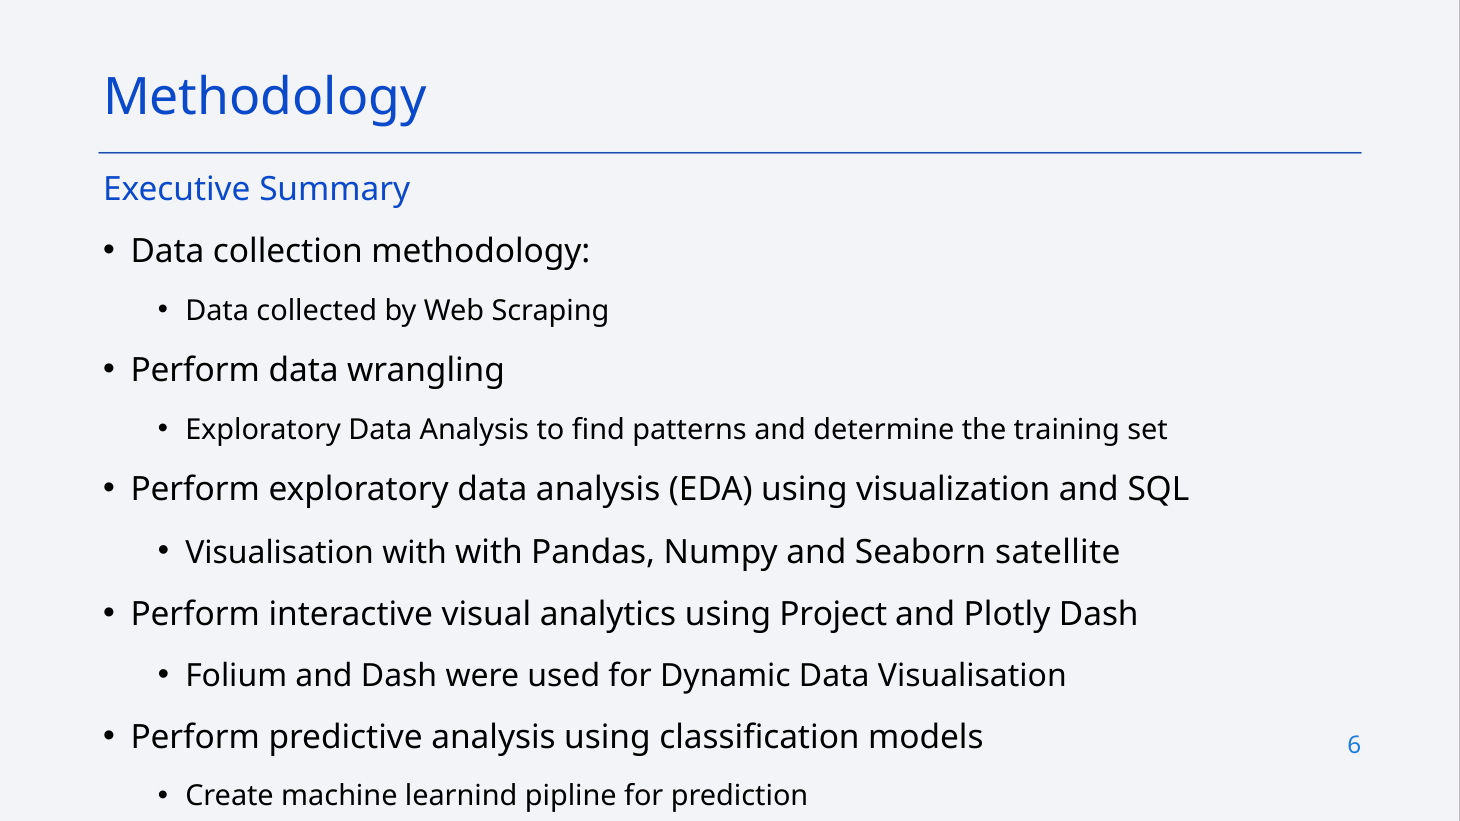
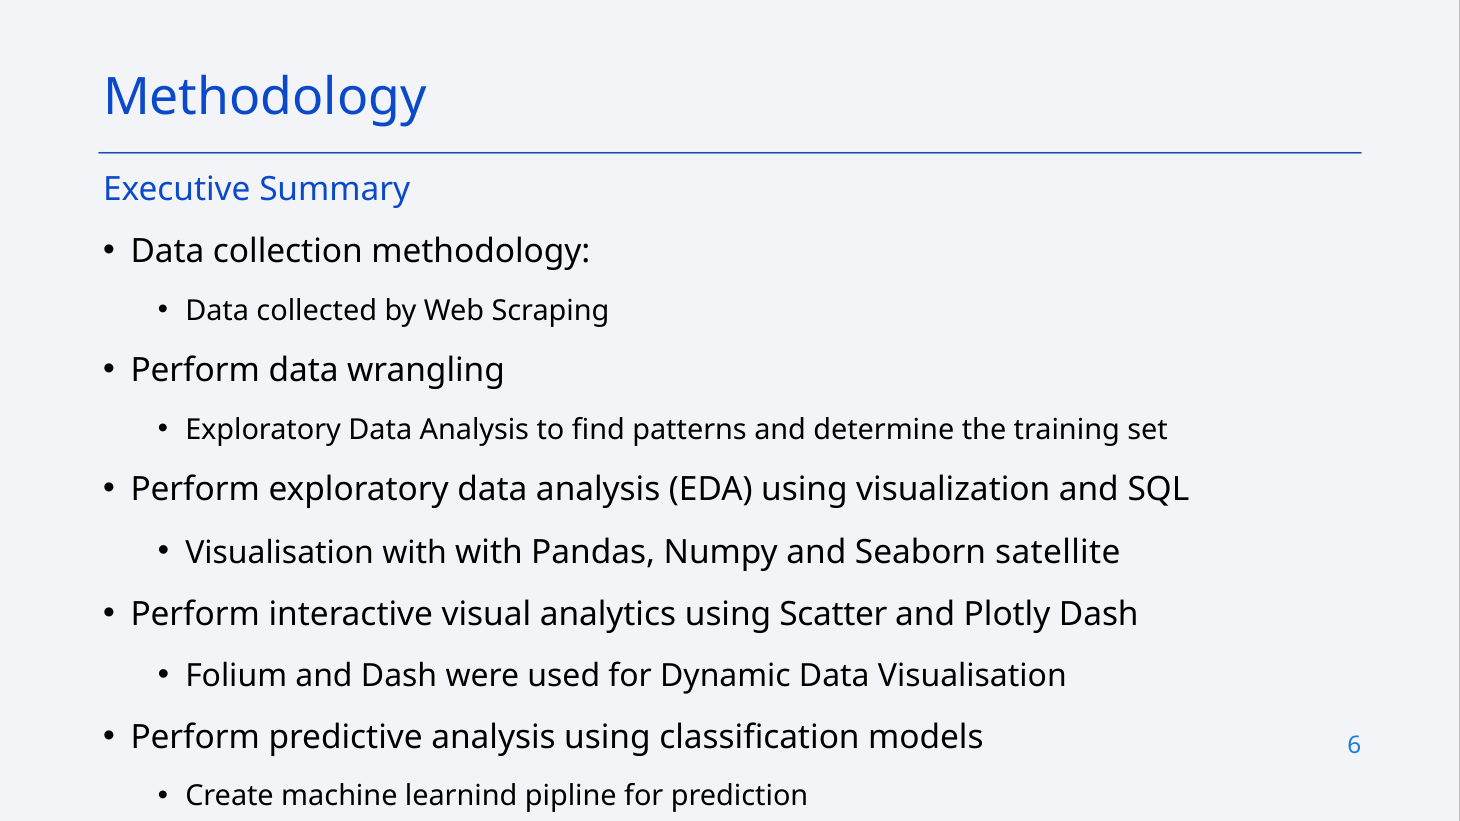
Project: Project -> Scatter (833, 615)
